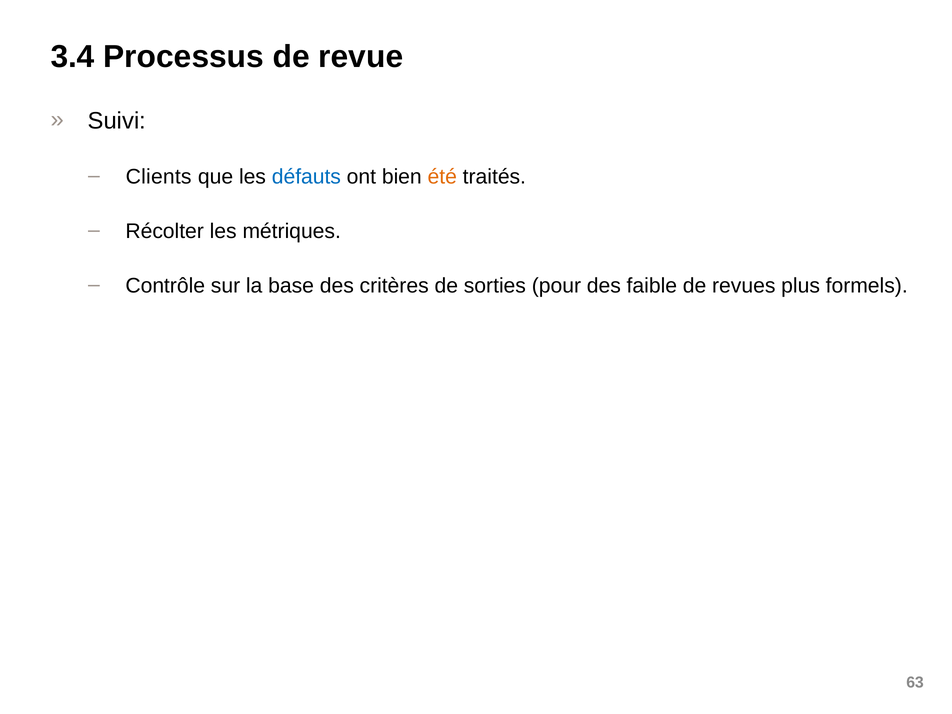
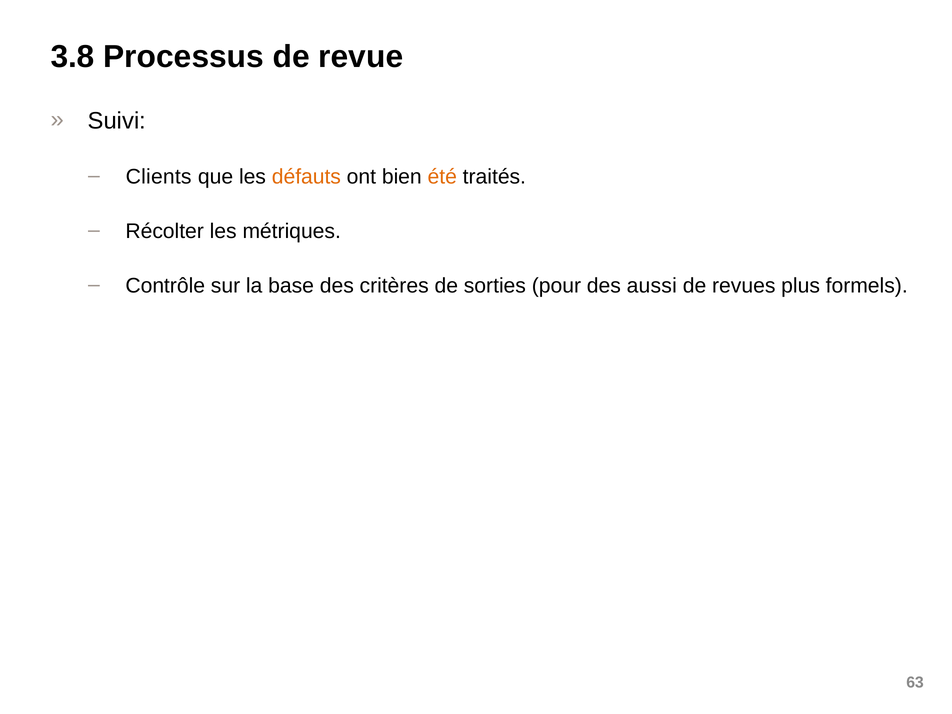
3.4: 3.4 -> 3.8 (73, 57)
défauts colour: blue -> orange (306, 177)
faible: faible -> aussi (652, 286)
